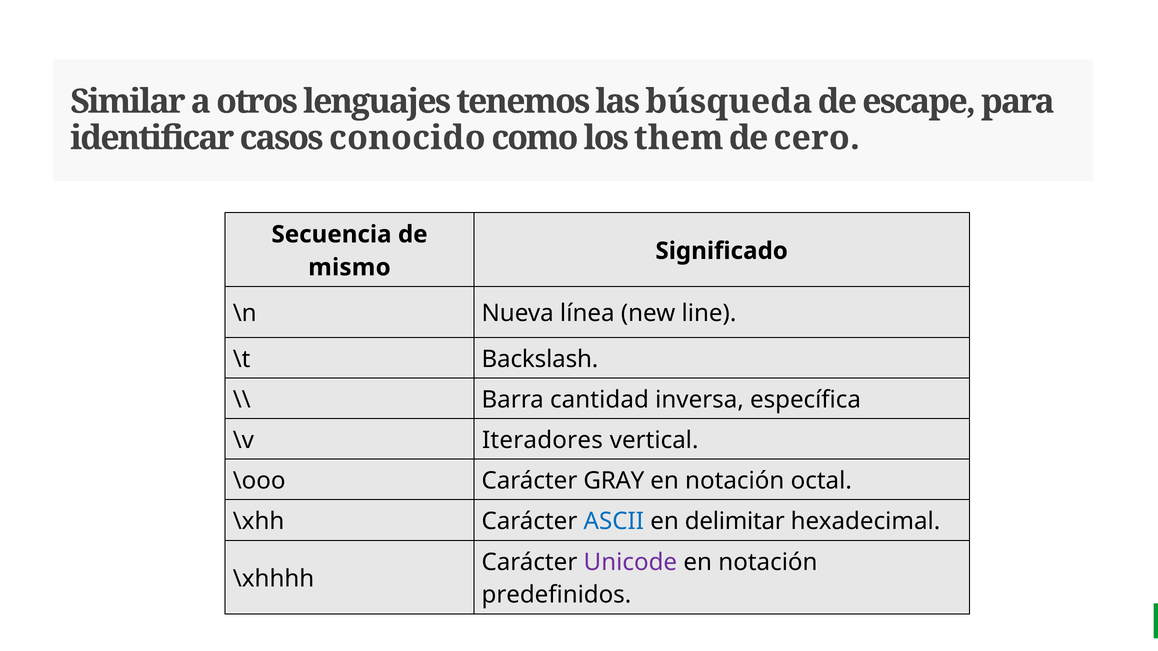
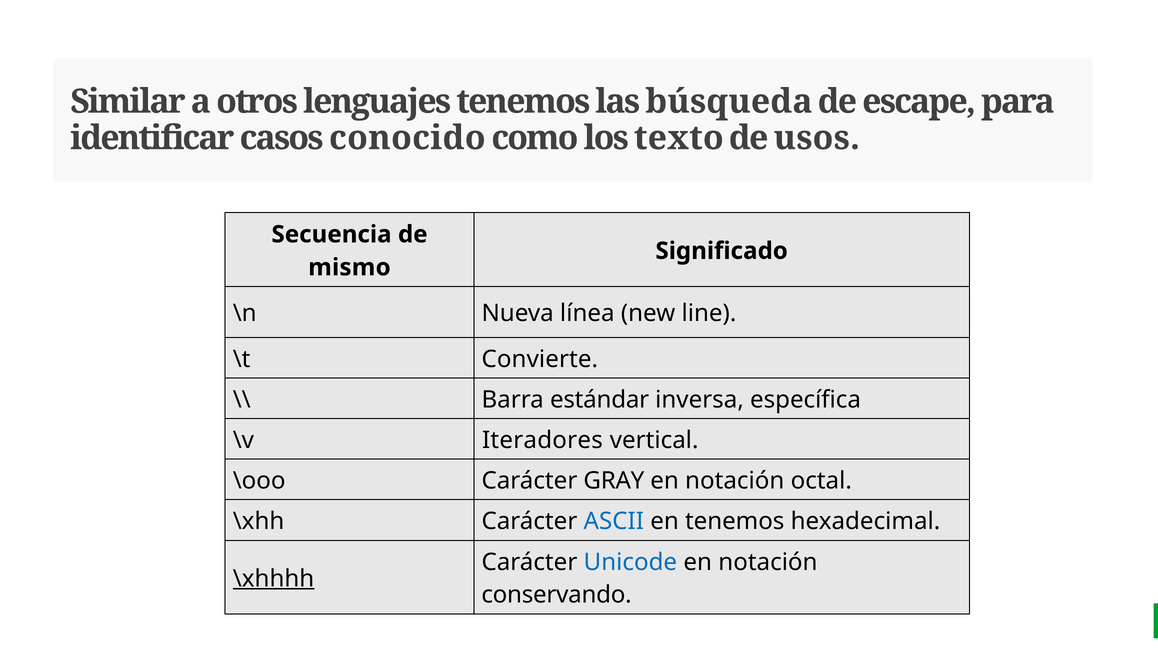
them: them -> texto (679, 138)
cero: cero -> usos (817, 138)
Backslash: Backslash -> Convierte (540, 359)
cantidad: cantidad -> estándar (600, 400)
en delimitar: delimitar -> tenemos (735, 522)
Unicode colour: purple -> blue (630, 562)
\xhhhh underline: none -> present (274, 579)
predefinidos: predefinidos -> conservando (557, 595)
